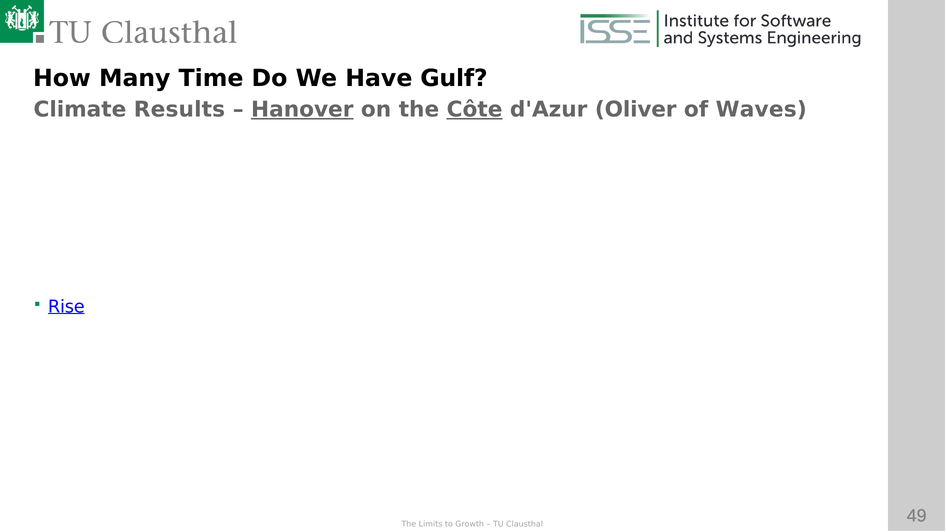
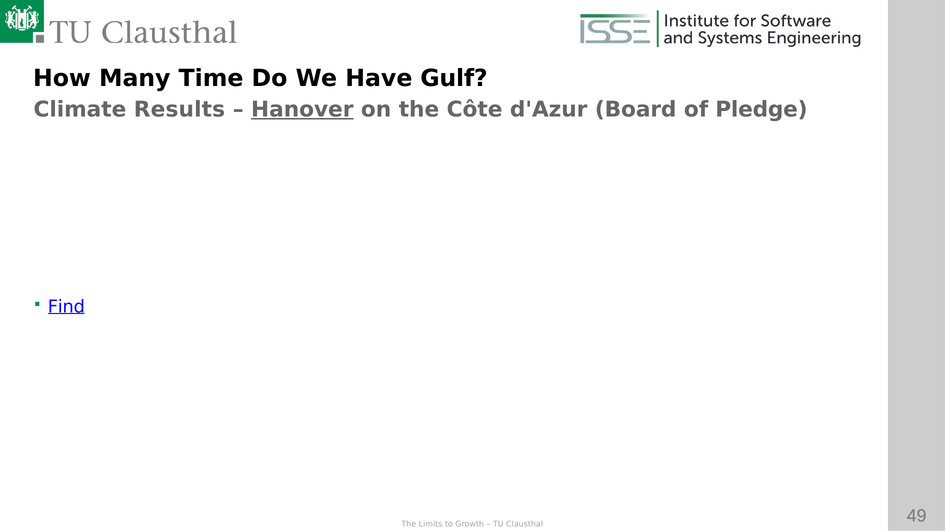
Côte underline: present -> none (475, 109)
Oliver: Oliver -> Board (636, 109)
Waves: Waves -> Pledge (761, 109)
Rise: Rise -> Find (66, 307)
